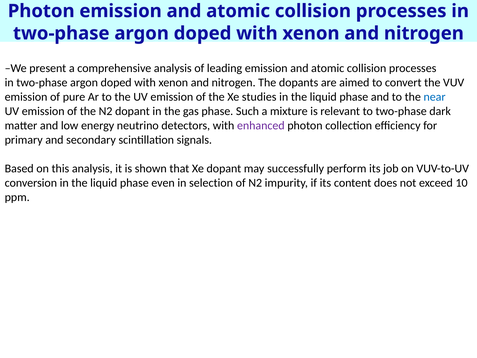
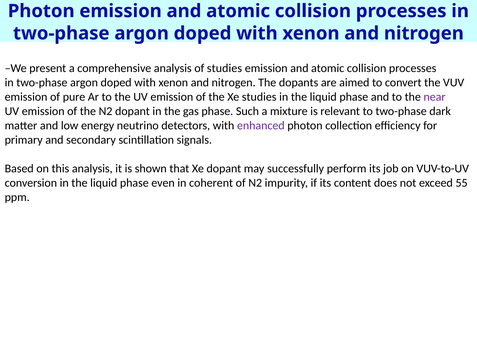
of leading: leading -> studies (224, 68)
near colour: blue -> purple (435, 97)
selection: selection -> coherent (211, 183)
10: 10 -> 55 (462, 183)
